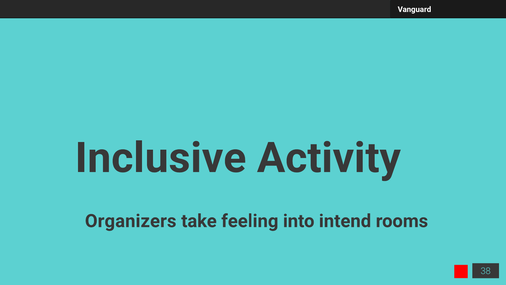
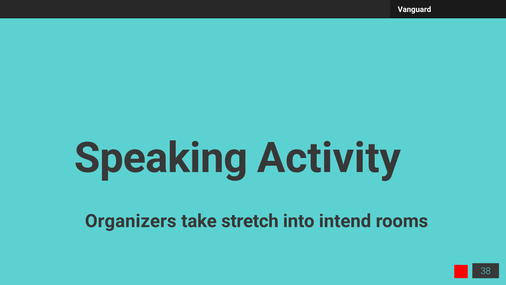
Inclusive: Inclusive -> Speaking (161, 158)
feeling: feeling -> stretch (250, 221)
